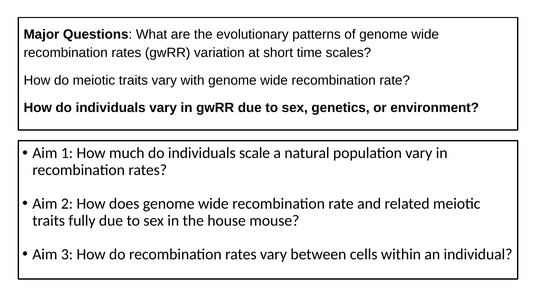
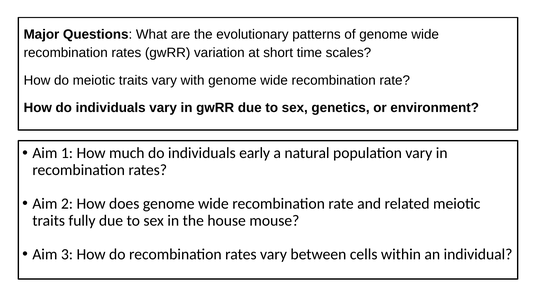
scale: scale -> early (255, 153)
